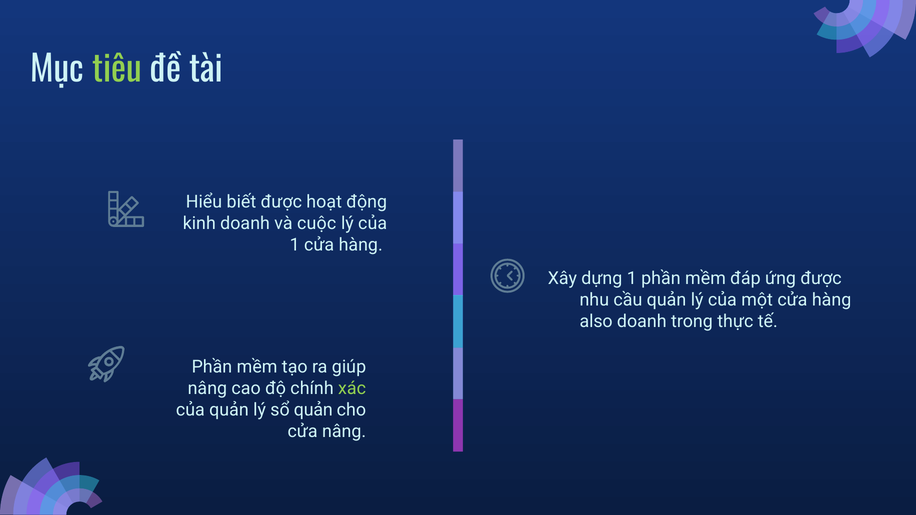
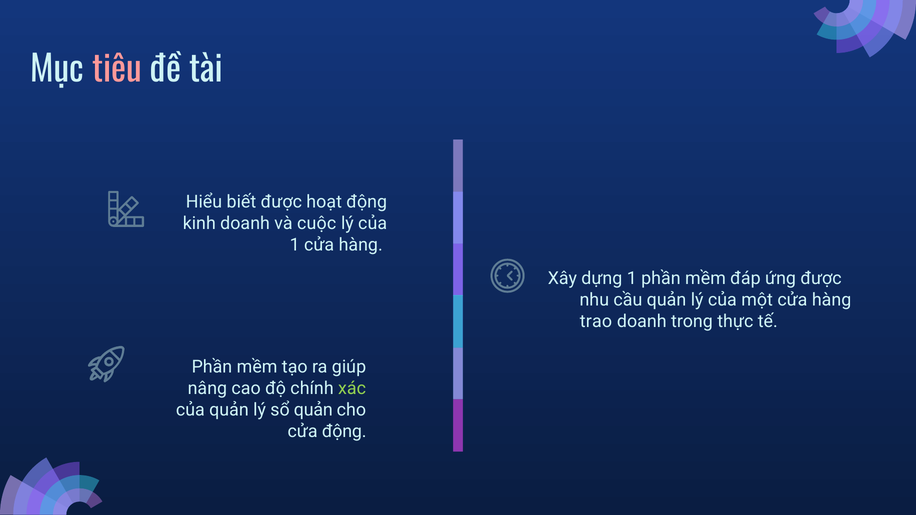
tiêu colour: light green -> pink (117, 70)
also: also -> trao (596, 321)
cửa nâng: nâng -> động (344, 431)
